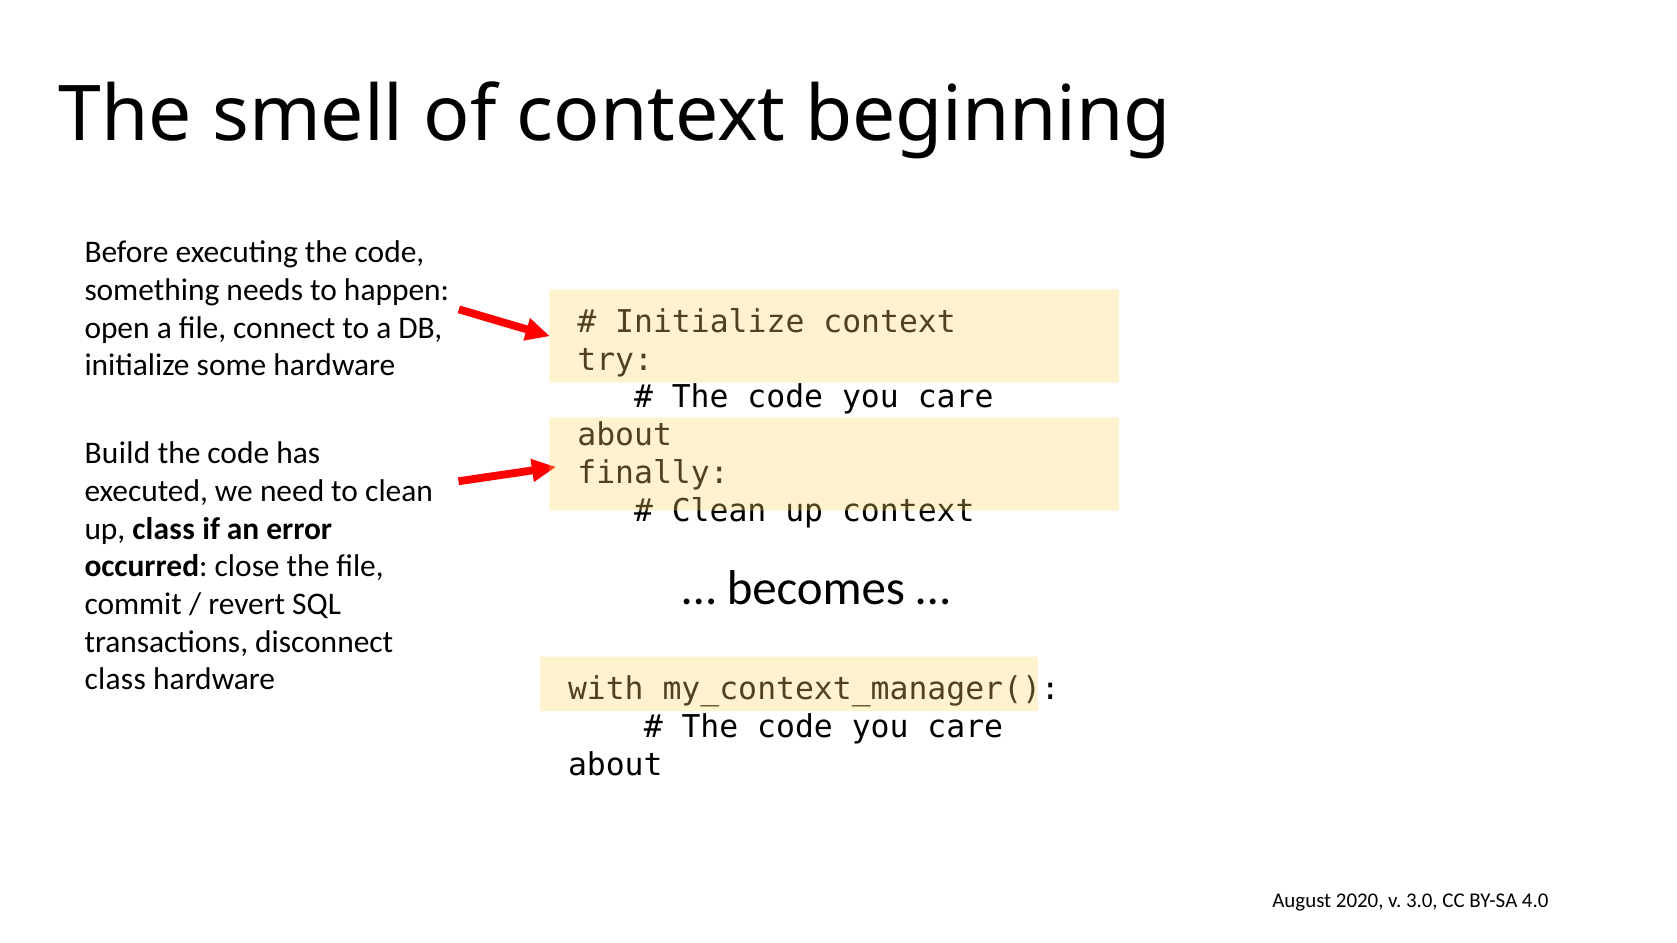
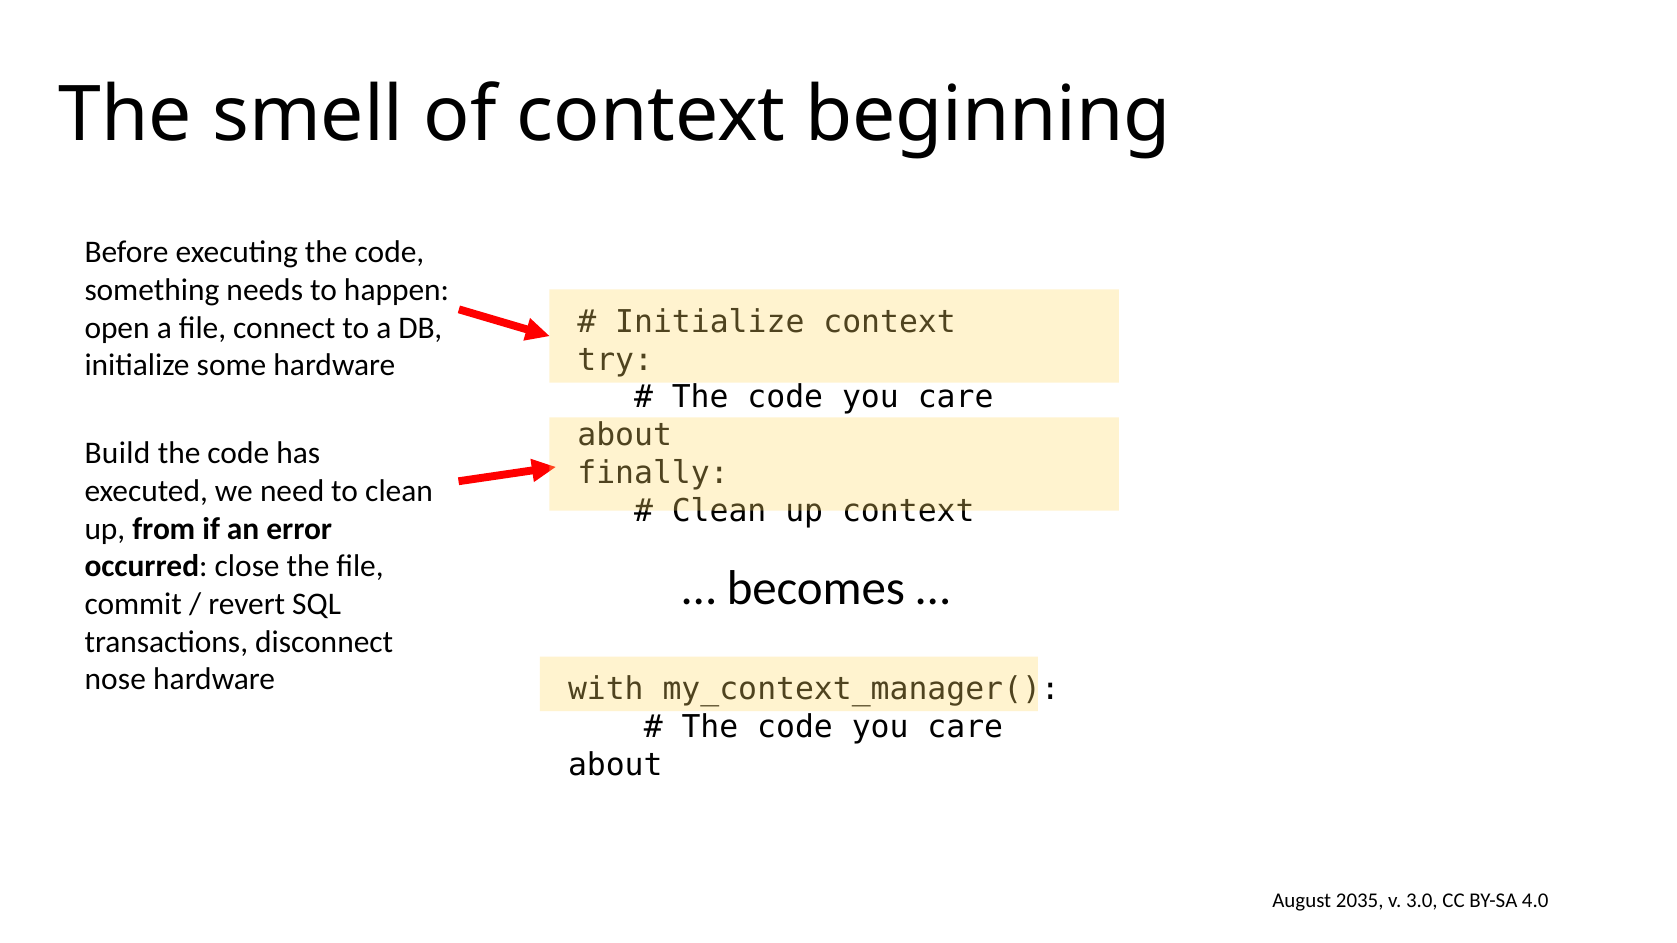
up class: class -> from (164, 529)
class: class -> nose (115, 680)
2020: 2020 -> 2035 (1360, 901)
